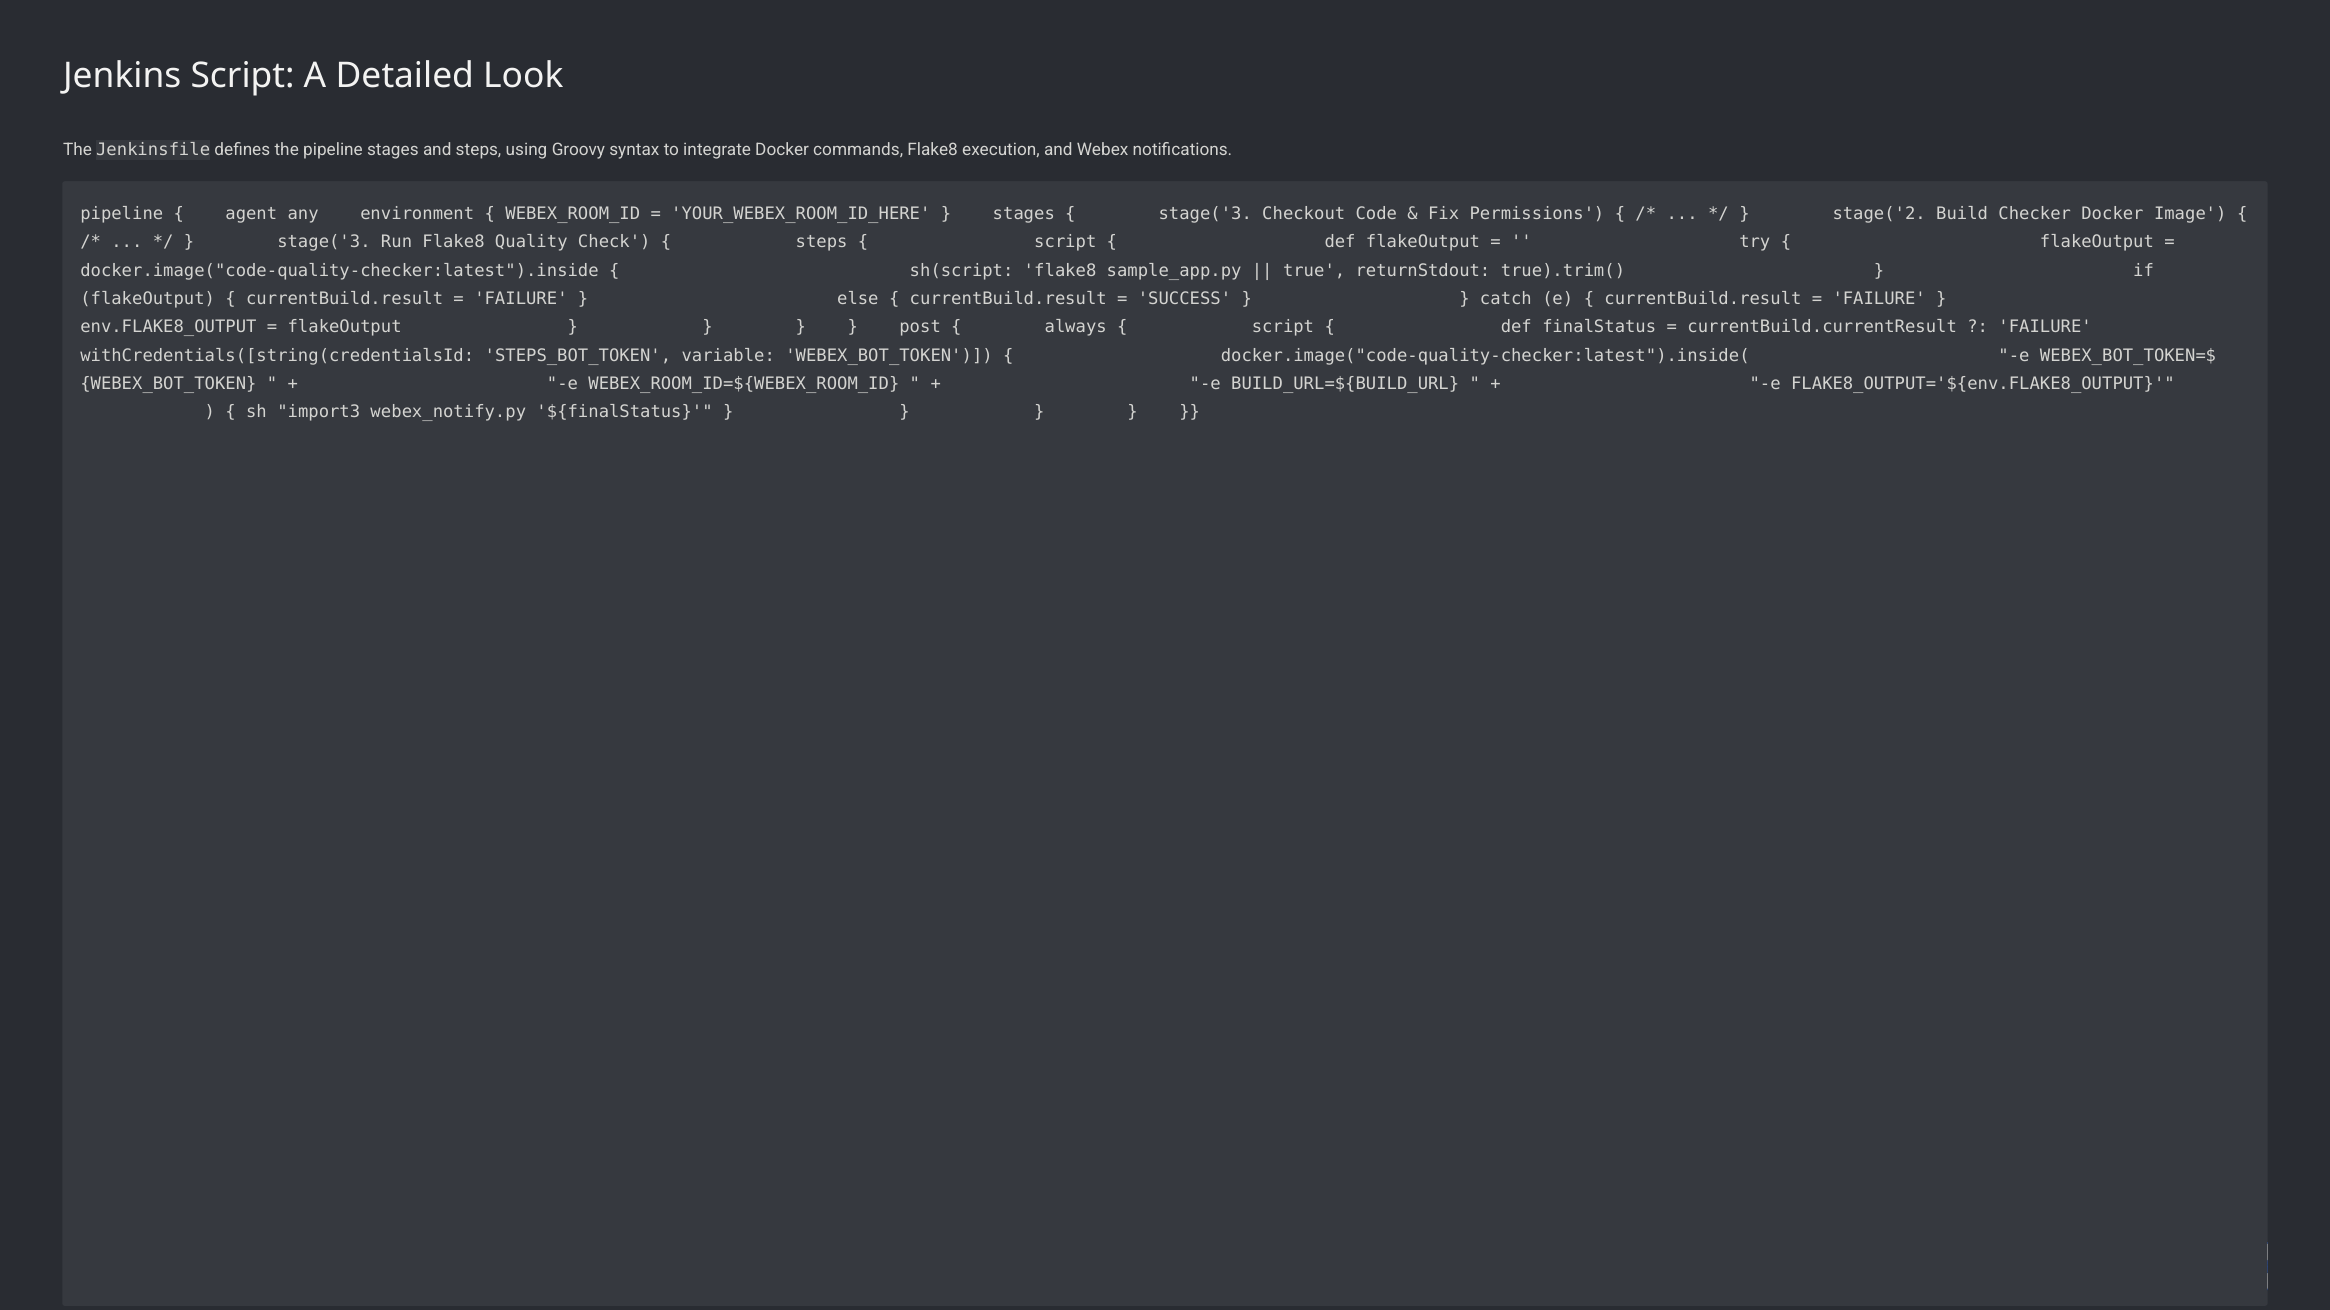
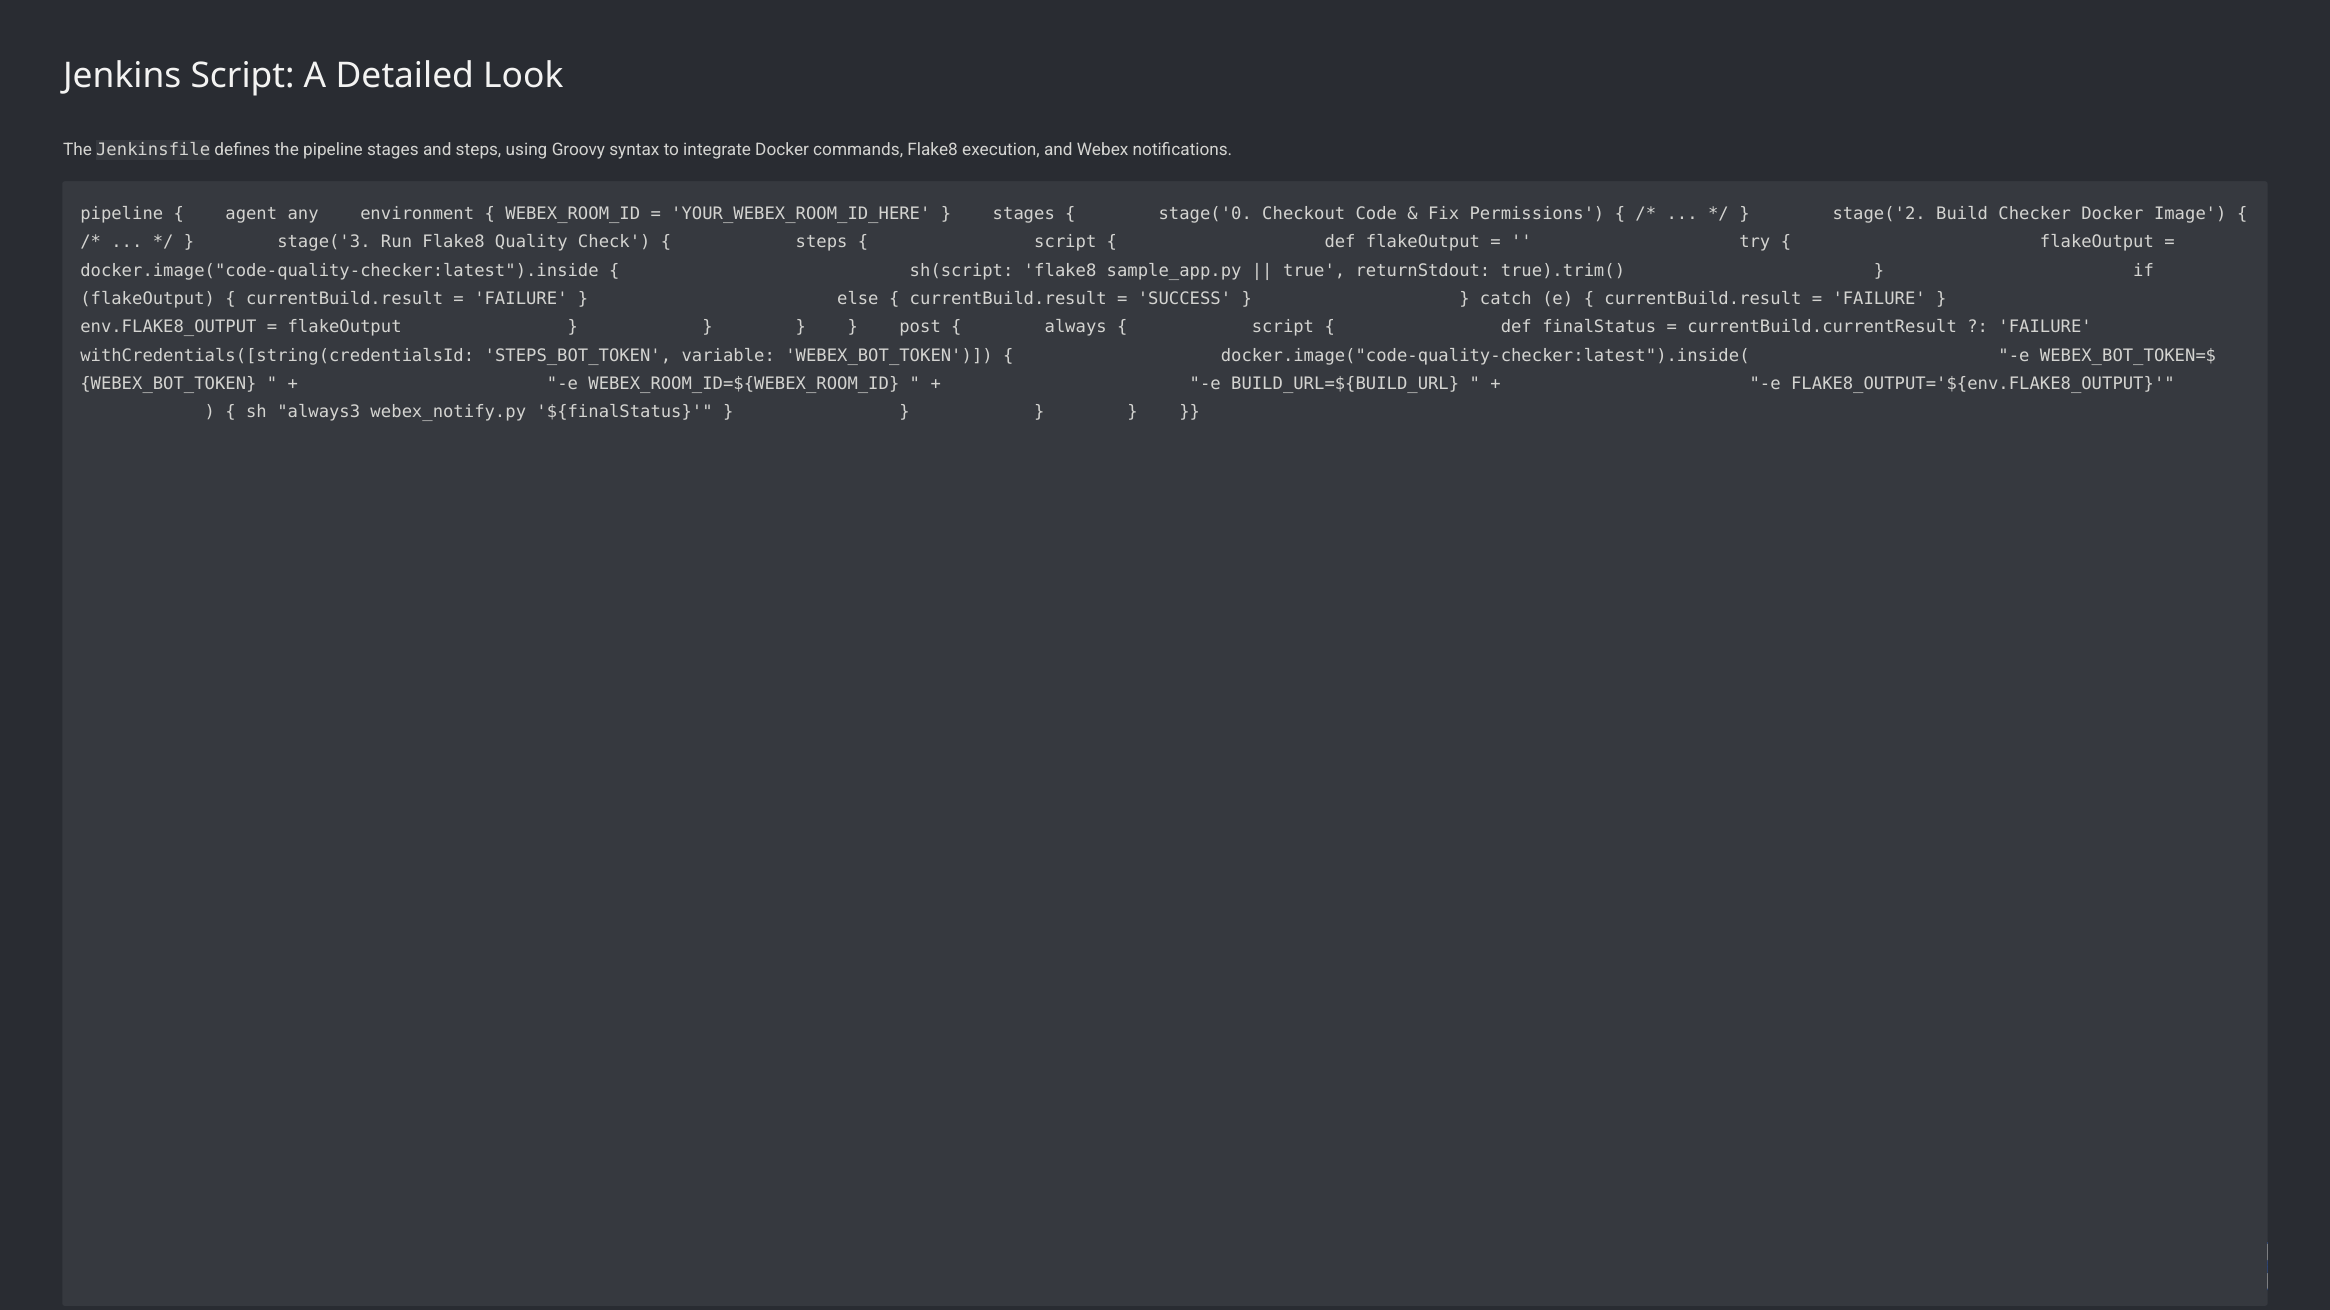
stage('3: stage('3 -> stage('0 (1205, 214)
import3: import3 -> always3 (319, 412)
